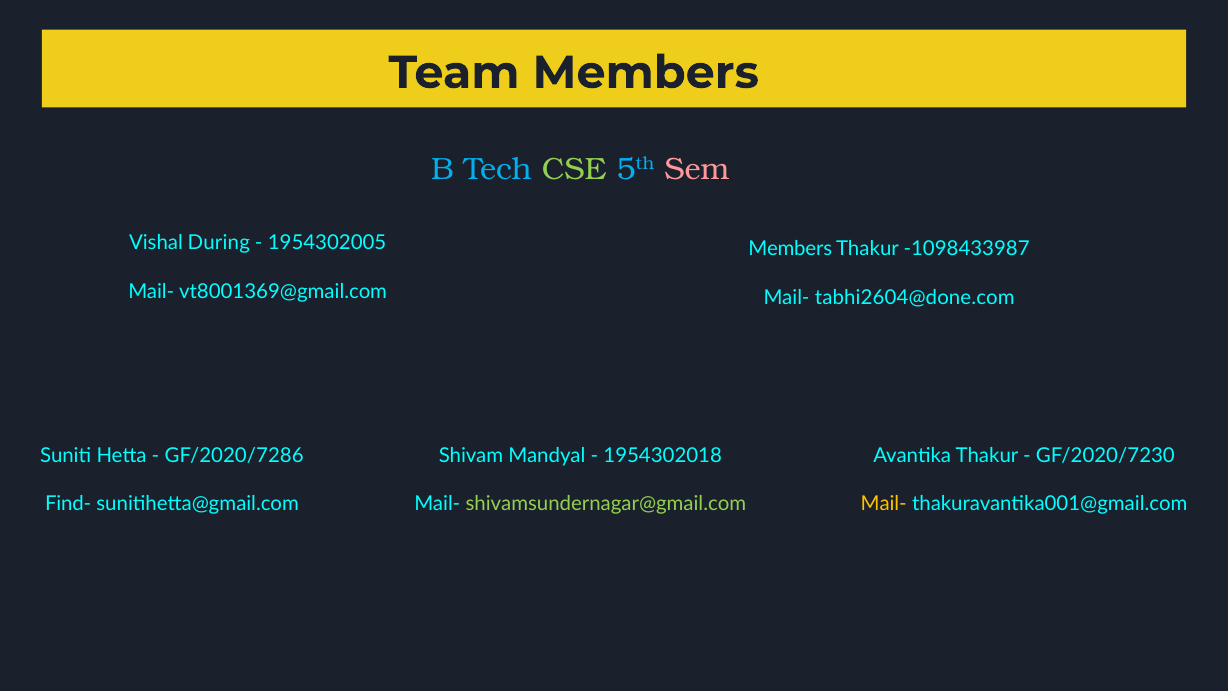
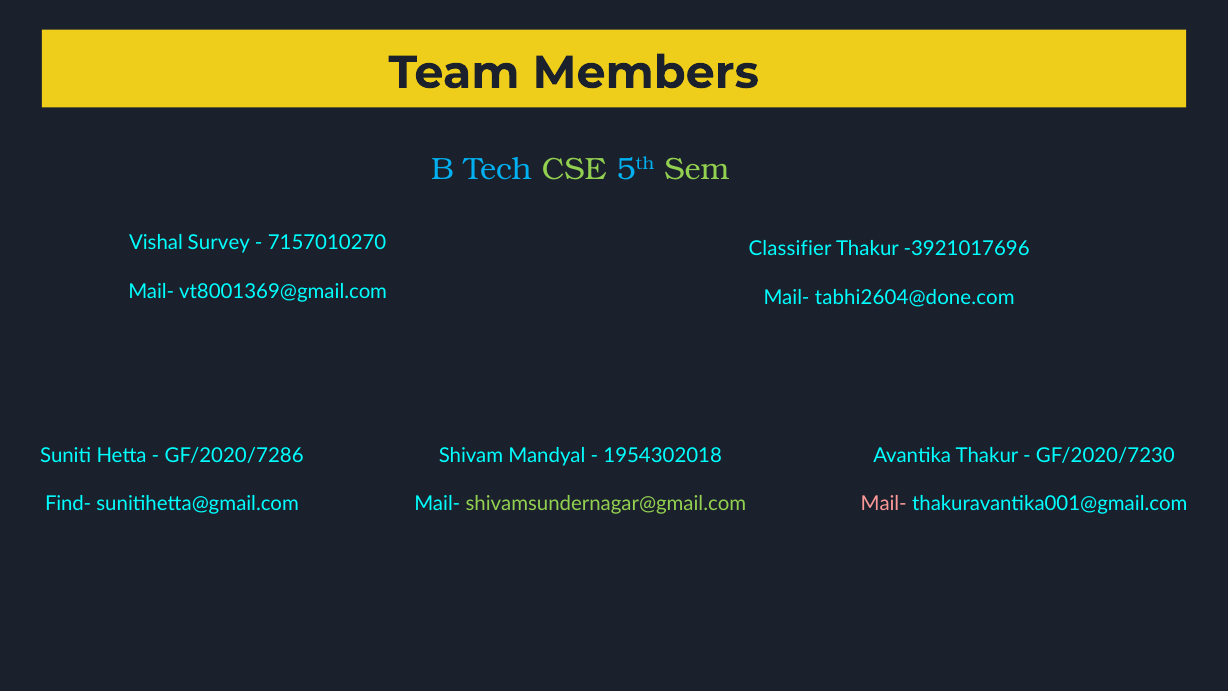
Sem colour: pink -> light green (697, 169)
During: During -> Survey (219, 242)
1954302005: 1954302005 -> 7157010270 (327, 242)
Members: Members -> Classifier (790, 249)
-1098433987: -1098433987 -> -3921017696 (967, 249)
Mail- colour: yellow -> pink (884, 504)
